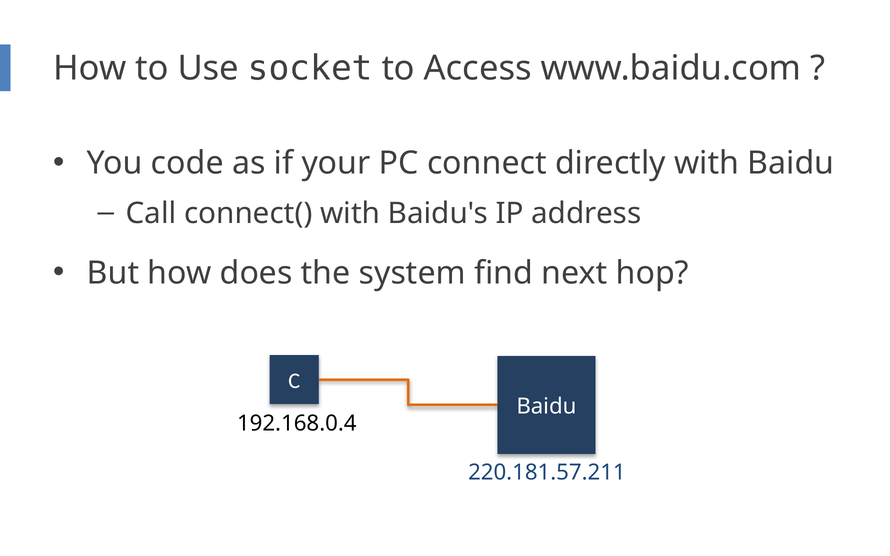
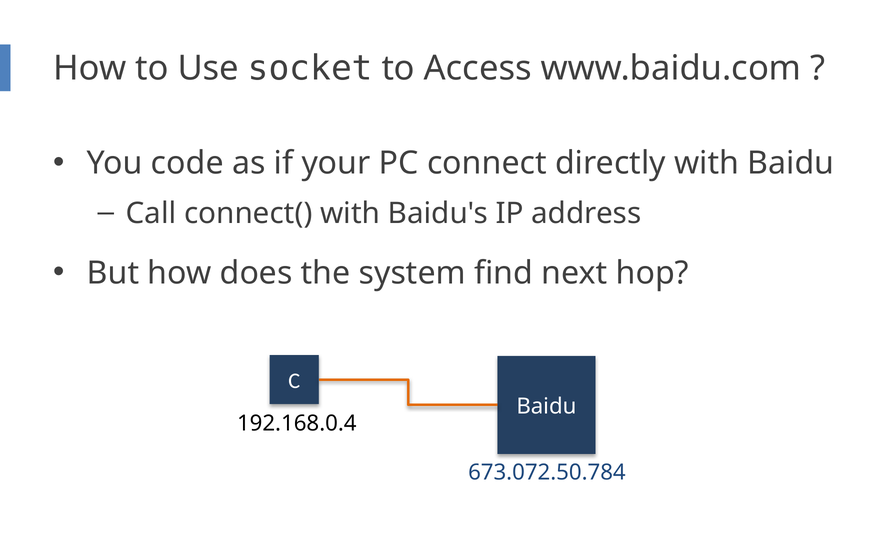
220.181.57.211: 220.181.57.211 -> 673.072.50.784 (547, 473)
